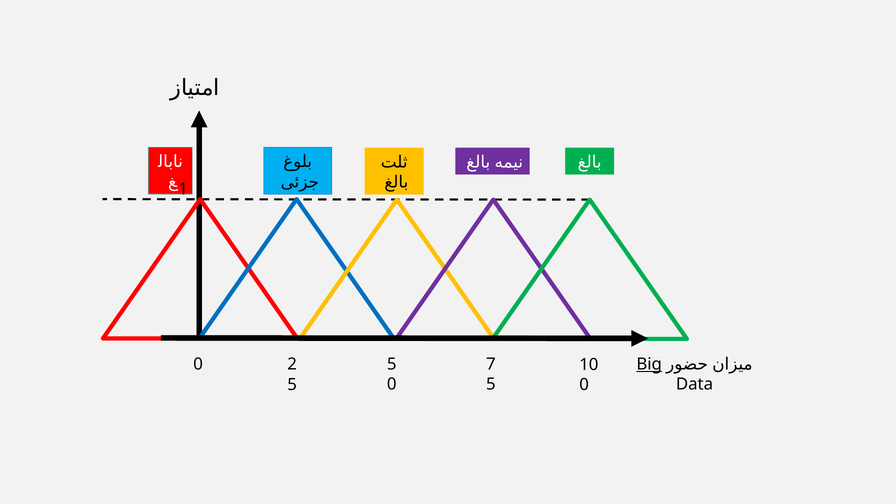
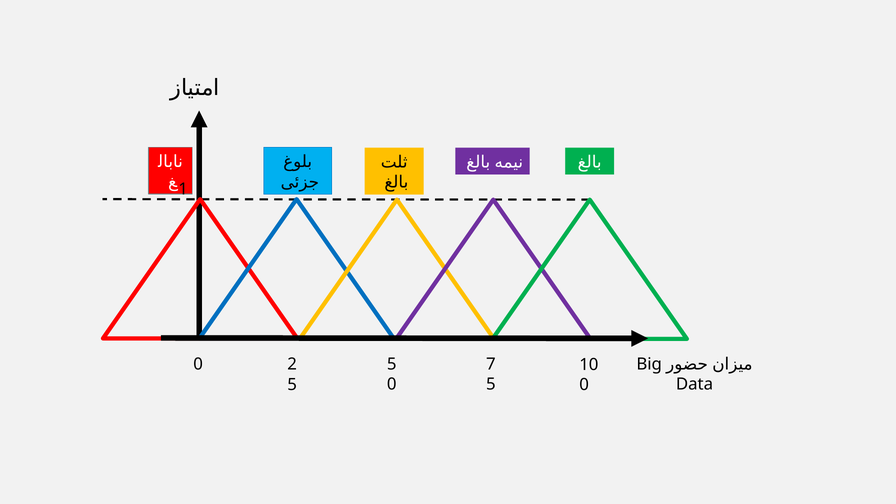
Big underline: present -> none (649, 364)
